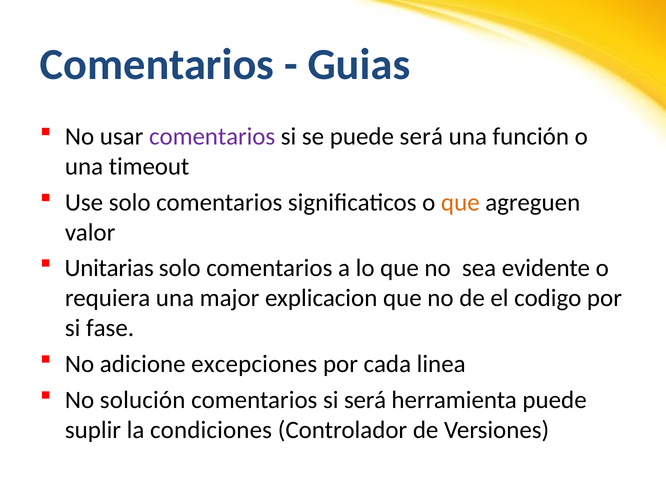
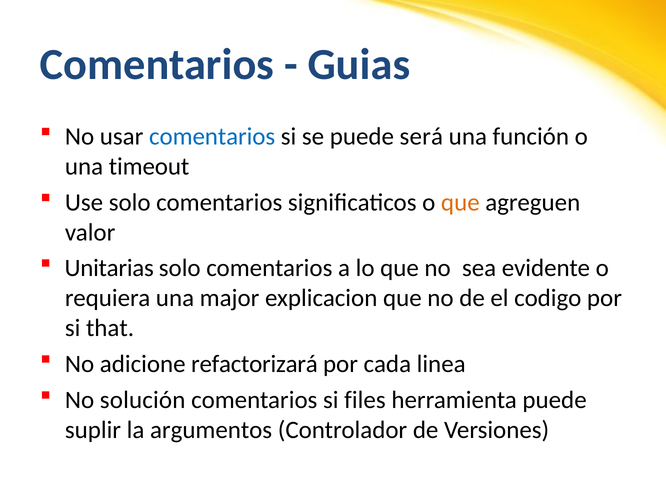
comentarios colour: purple -> blue (212, 137)
fase: fase -> that (110, 328)
excepciones: excepciones -> refactorizará (254, 364)
si será: será -> files (365, 400)
condiciones: condiciones -> argumentos (211, 430)
